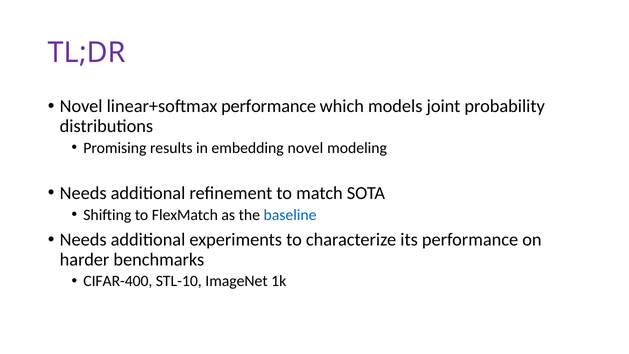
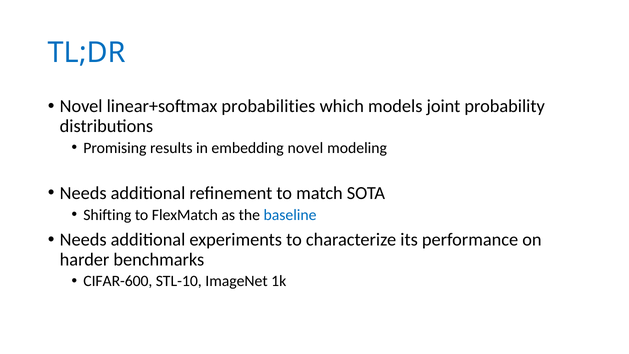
TL;DR colour: purple -> blue (87, 53)
linear+softmax performance: performance -> probabilities (268, 106)
CIFAR-400: CIFAR-400 -> CIFAR-600 (118, 281)
